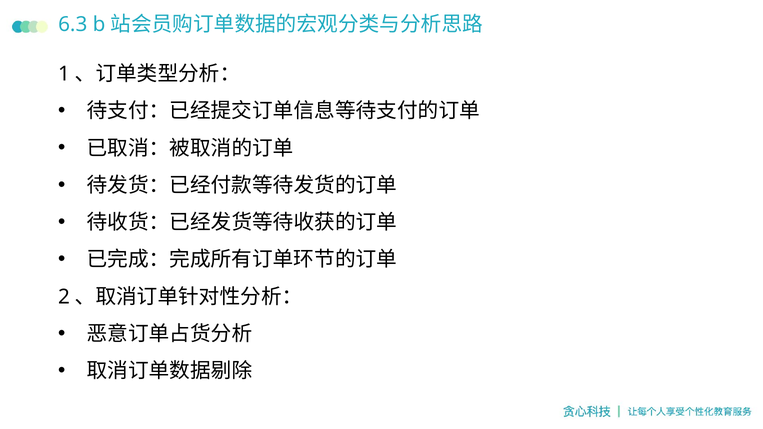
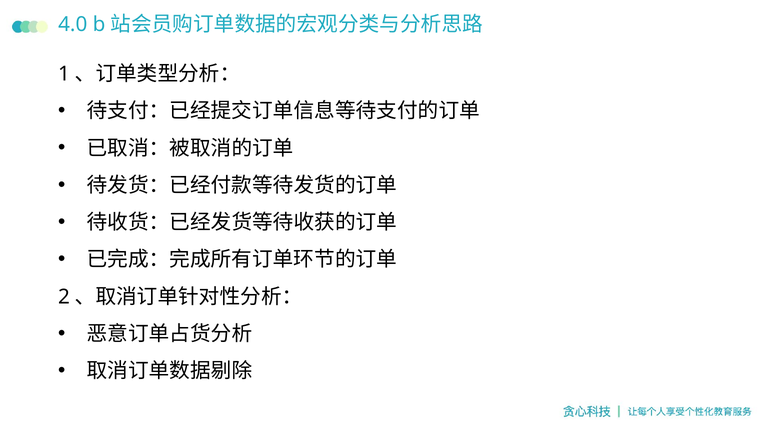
6.3: 6.3 -> 4.0 (73, 24)
